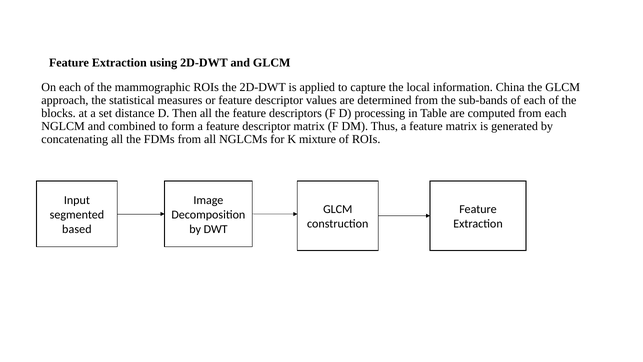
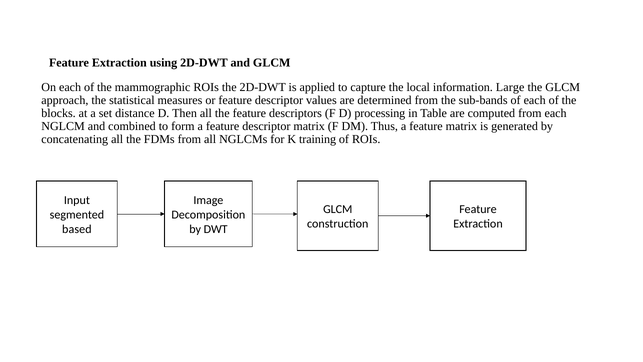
China: China -> Large (510, 87)
mixture: mixture -> training (318, 139)
